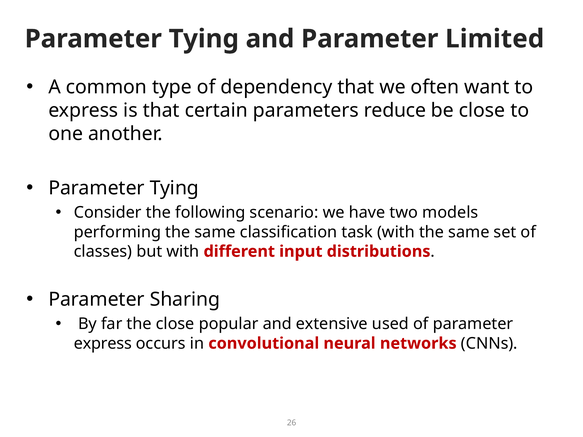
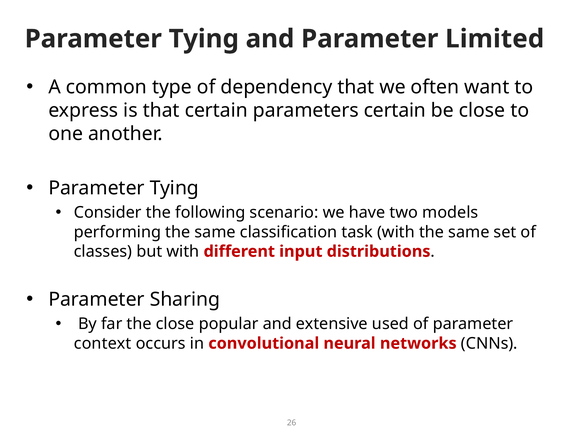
parameters reduce: reduce -> certain (395, 111)
express: express -> context (103, 344)
